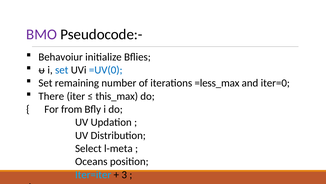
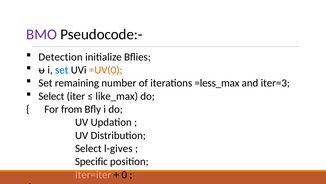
Behavoiur: Behavoiur -> Detection (61, 57)
=UV(0 colour: blue -> orange (106, 70)
iter=0: iter=0 -> iter=3 (275, 83)
There: There -> Select (51, 96)
this_max: this_max -> like_max (117, 96)
l-meta: l-meta -> l-gives (118, 148)
Oceans: Oceans -> Specific (91, 161)
Iter=iter colour: light blue -> pink (93, 174)
3: 3 -> 0 (124, 174)
